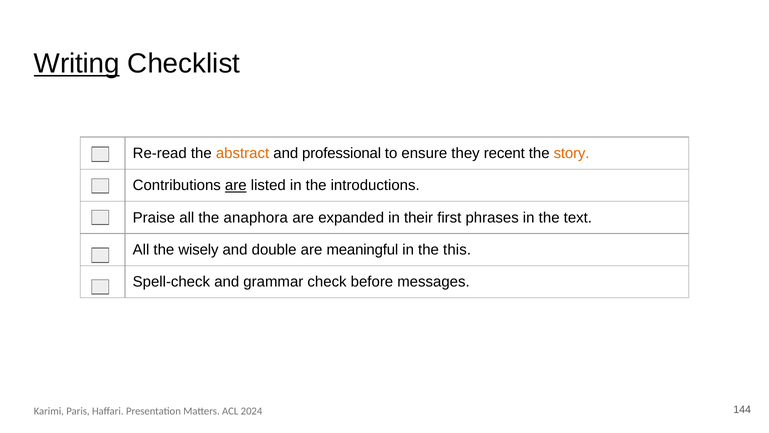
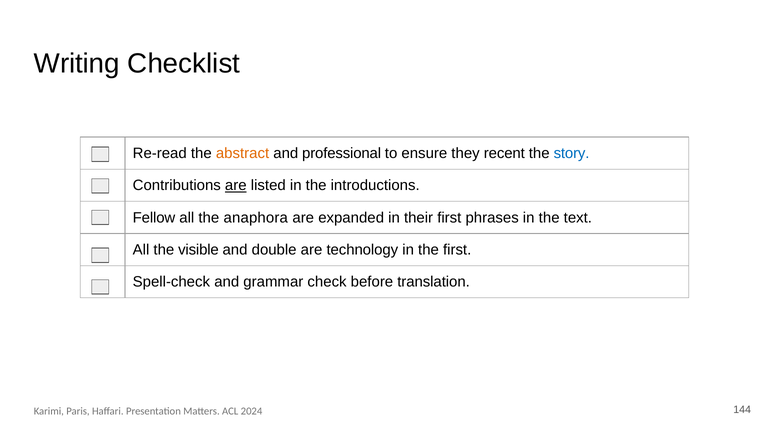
Writing underline: present -> none (77, 64)
story colour: orange -> blue (572, 153)
Praise: Praise -> Fellow (154, 217)
wisely: wisely -> visible (198, 250)
meaningful: meaningful -> technology (362, 250)
the this: this -> first (457, 250)
messages: messages -> translation (434, 282)
